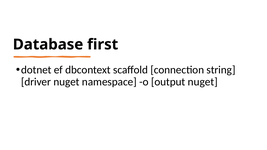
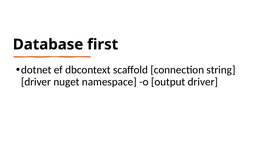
output nuget: nuget -> driver (203, 82)
